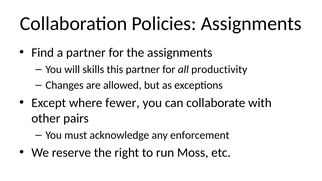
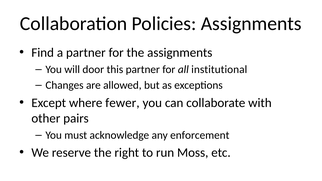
skills: skills -> door (93, 69)
productivity: productivity -> institutional (219, 69)
